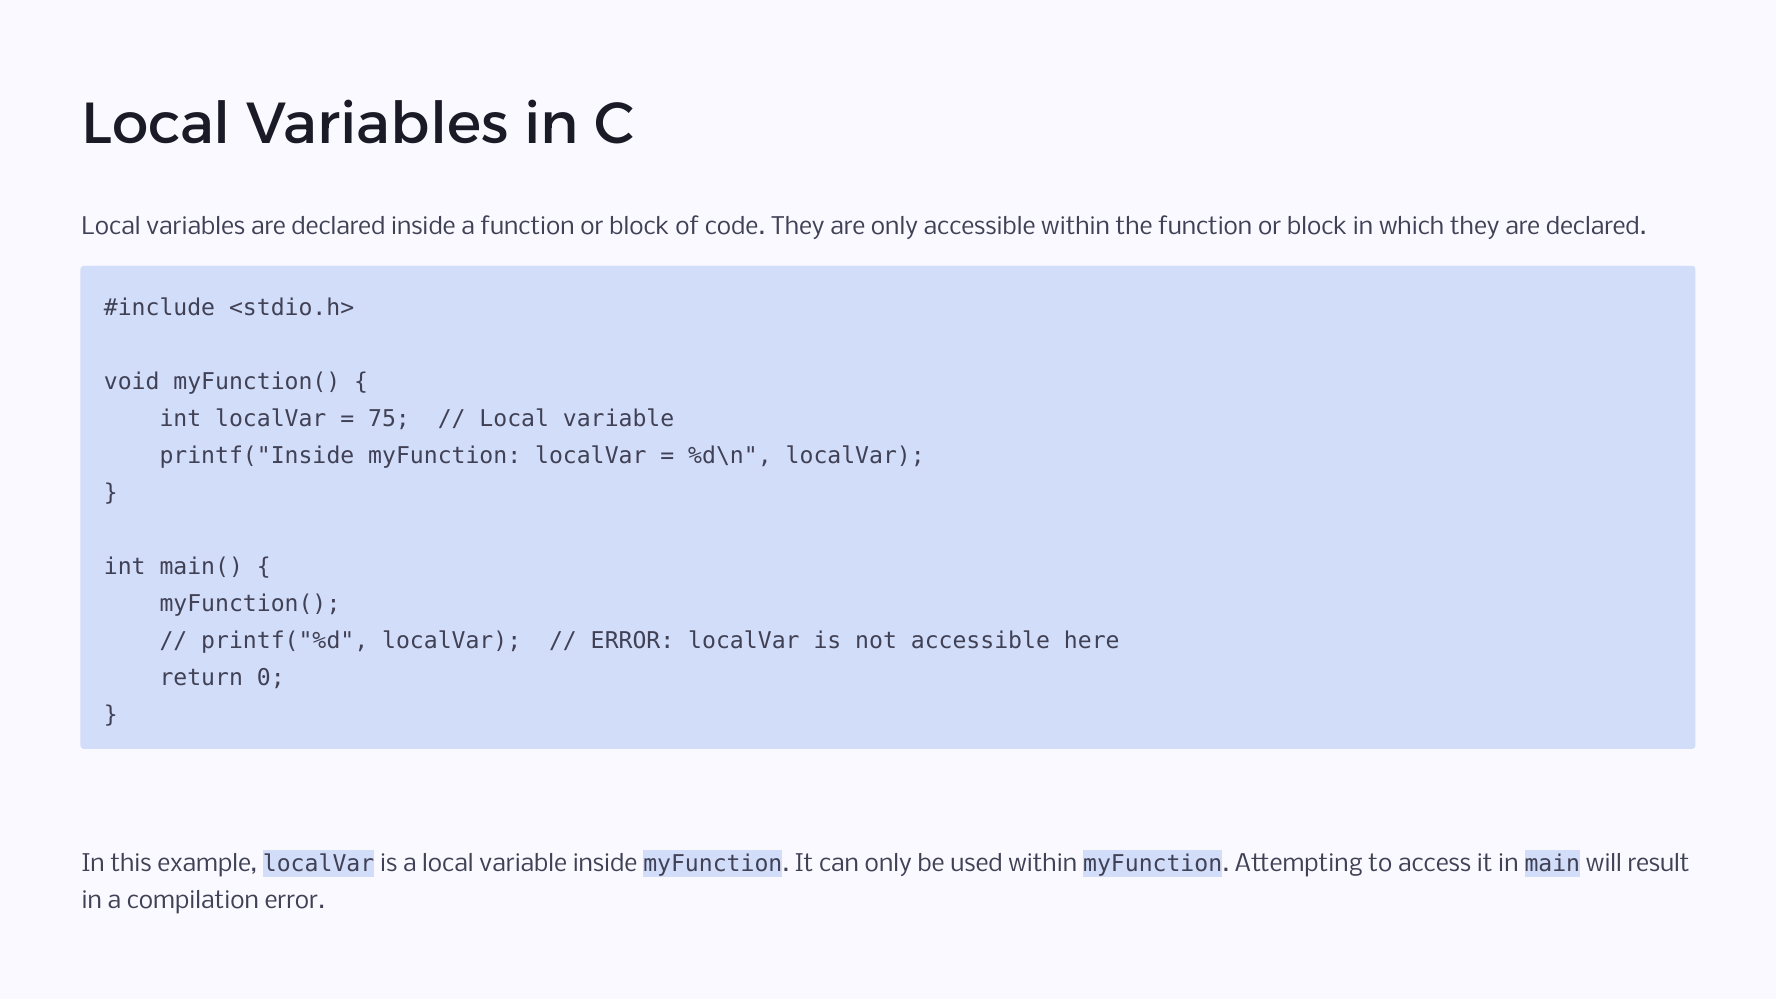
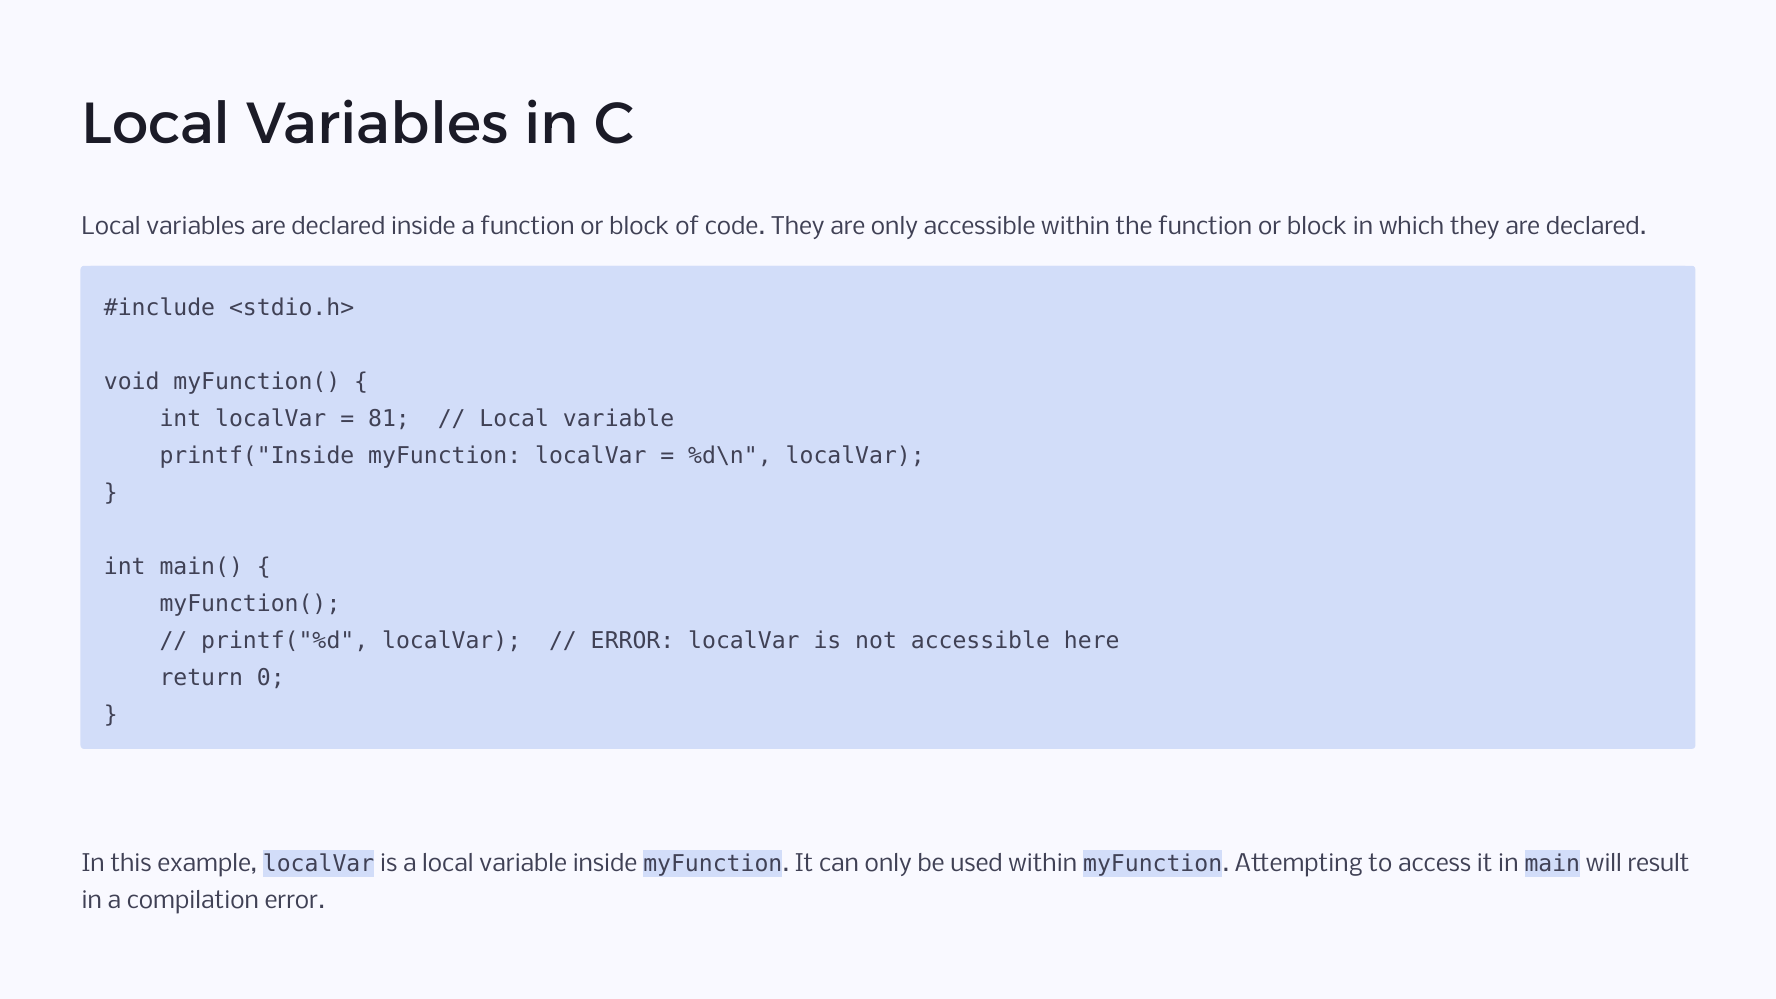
75: 75 -> 81 (389, 419)
